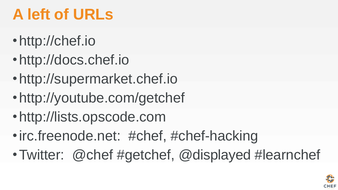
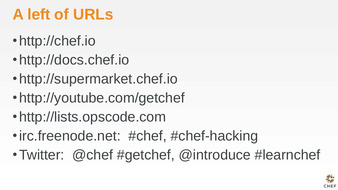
@displayed: @displayed -> @introduce (215, 155)
